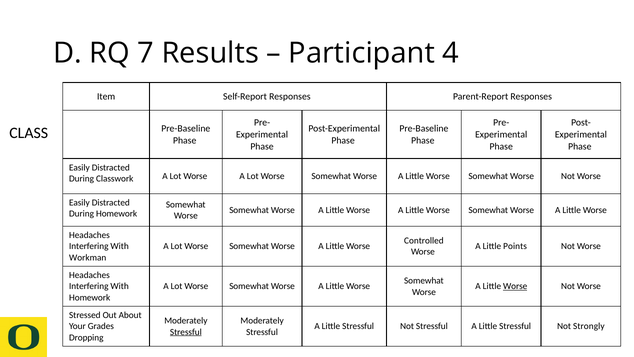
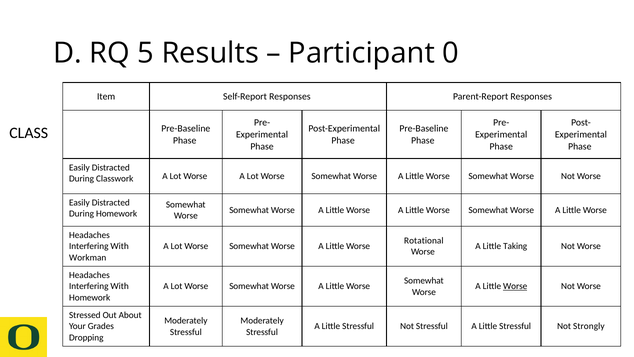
7: 7 -> 5 (146, 53)
4: 4 -> 0 (451, 53)
Controlled: Controlled -> Rotational (424, 240)
Points: Points -> Taking (515, 246)
Stressful underline: present -> none (186, 332)
